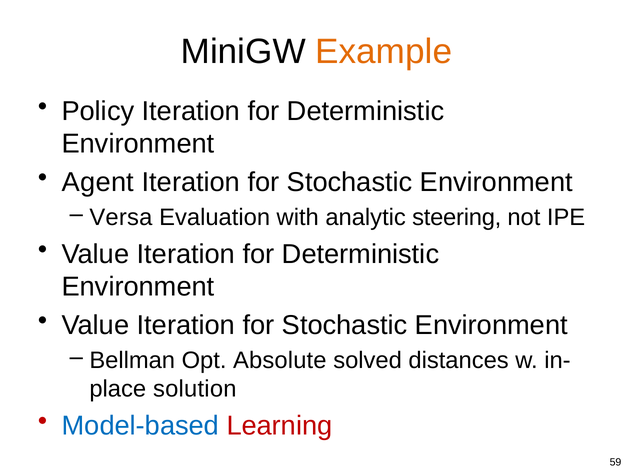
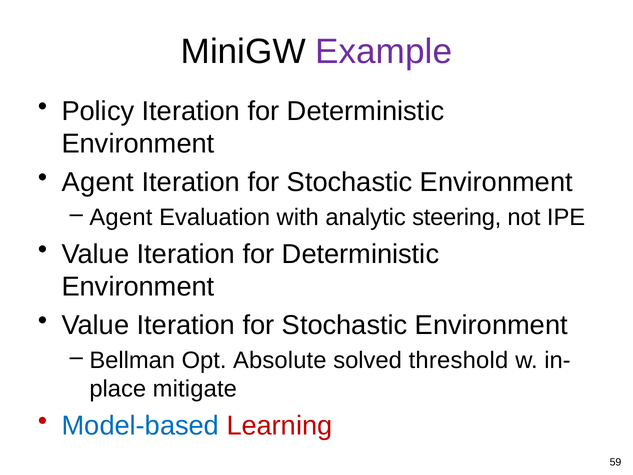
Example colour: orange -> purple (384, 52)
Versa: Versa -> Agent (121, 217)
distances: distances -> threshold (458, 360)
solution: solution -> mitigate (195, 389)
